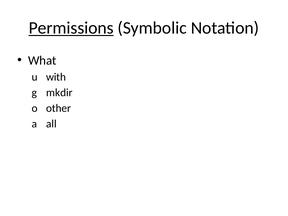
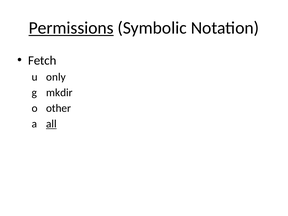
What: What -> Fetch (42, 60)
with: with -> only (56, 77)
all underline: none -> present (51, 124)
